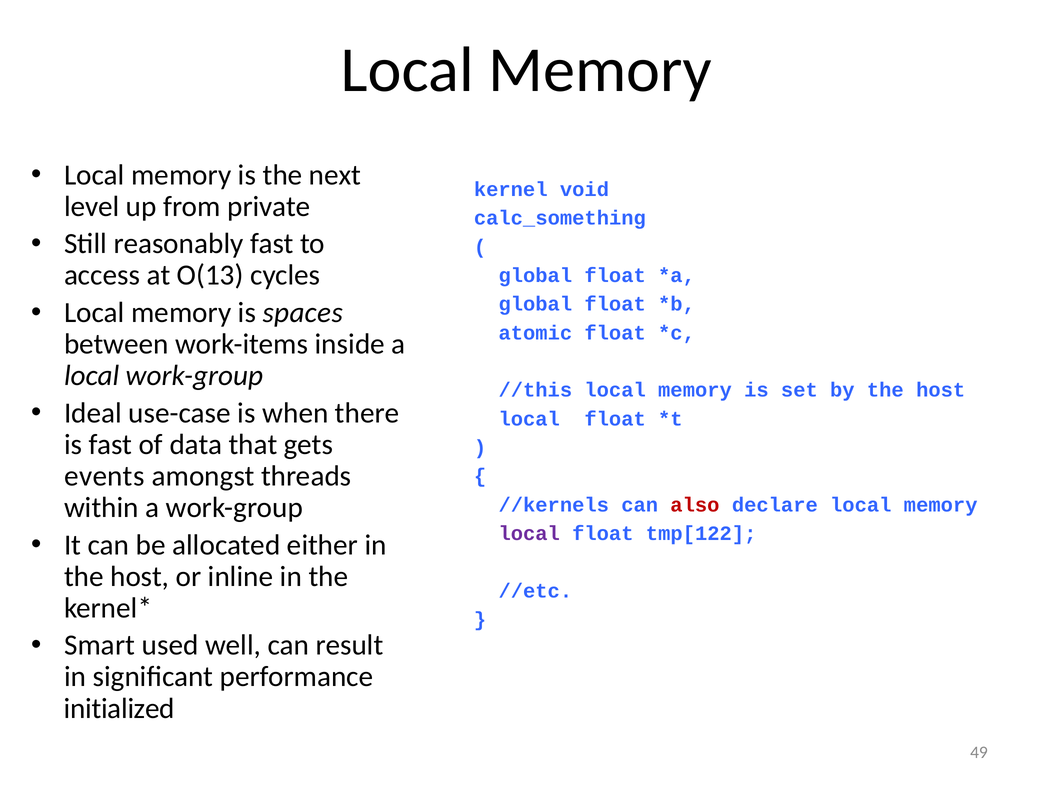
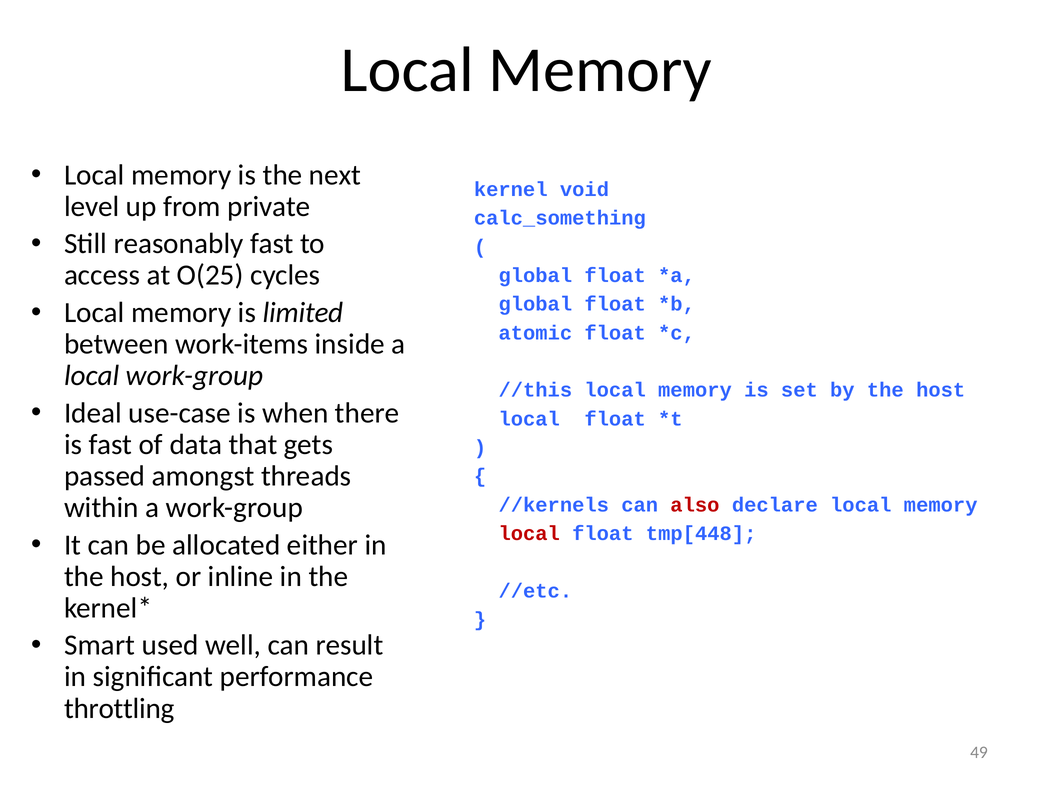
O(13: O(13 -> O(25 (210, 275)
spaces: spaces -> limited (303, 313)
events: events -> passed (105, 476)
local colour: purple -> red (529, 534)
tmp[122: tmp[122 -> tmp[448 (701, 534)
initialized: initialized -> throttling (119, 709)
